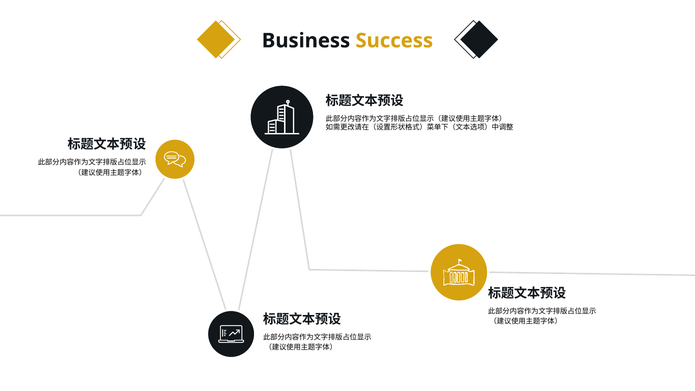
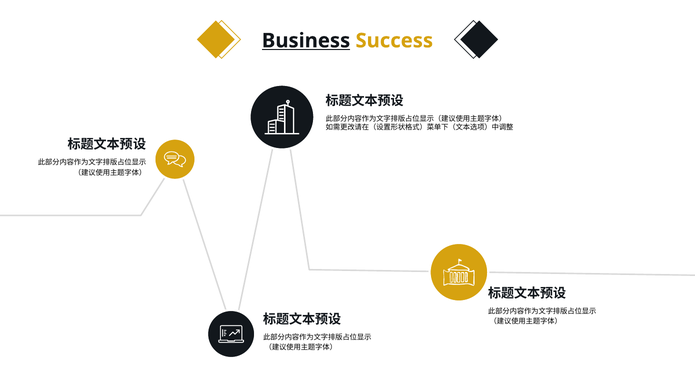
Business underline: none -> present (306, 41)
